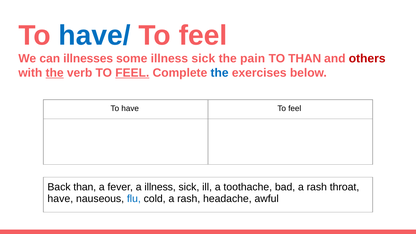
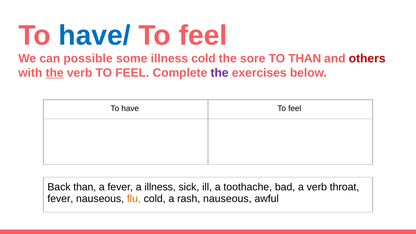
illnesses: illnesses -> possible (88, 58)
some illness sick: sick -> cold (203, 58)
pain: pain -> sore (253, 58)
FEEL underline: present -> none (132, 73)
the colour: blue -> purple (220, 73)
bad a rash: rash -> verb (317, 187)
have: have -> fever (60, 199)
flu colour: blue -> orange (134, 199)
rash headache: headache -> nauseous (227, 199)
